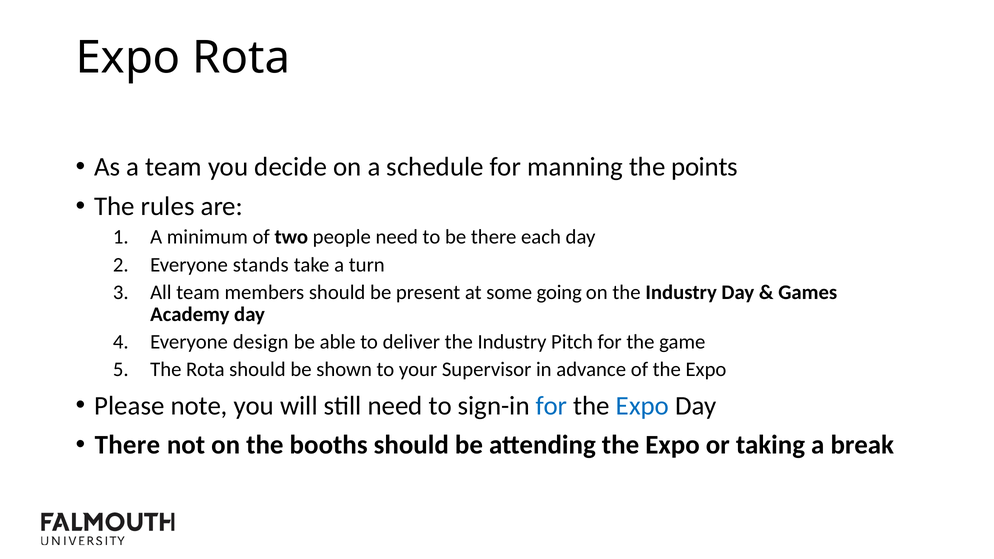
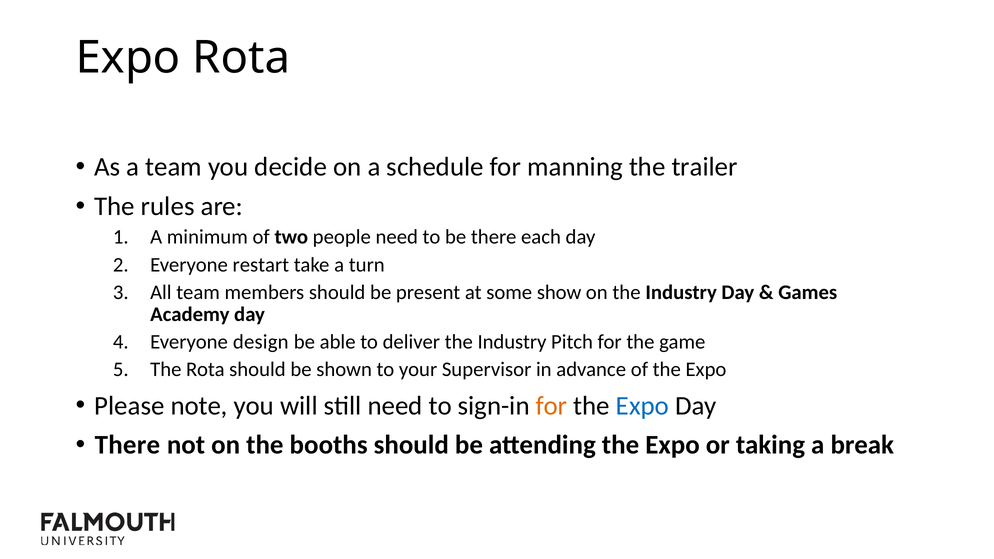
points: points -> trailer (704, 167)
stands: stands -> restart (261, 265)
going: going -> show (559, 292)
for colour: blue -> orange (552, 406)
